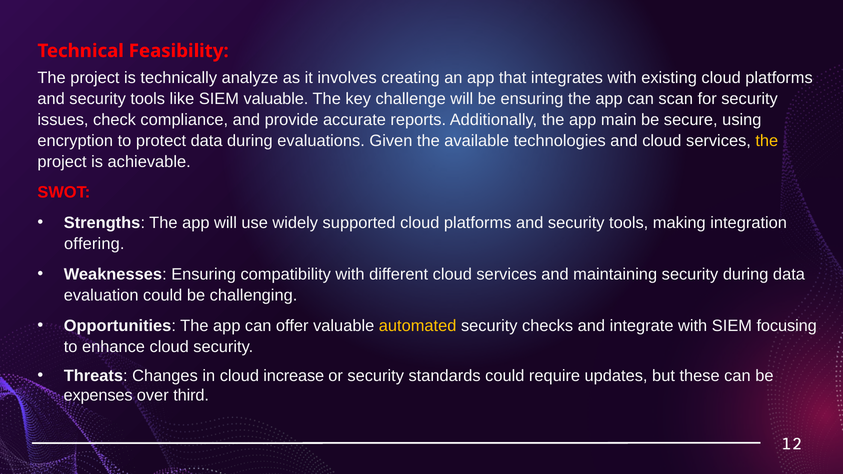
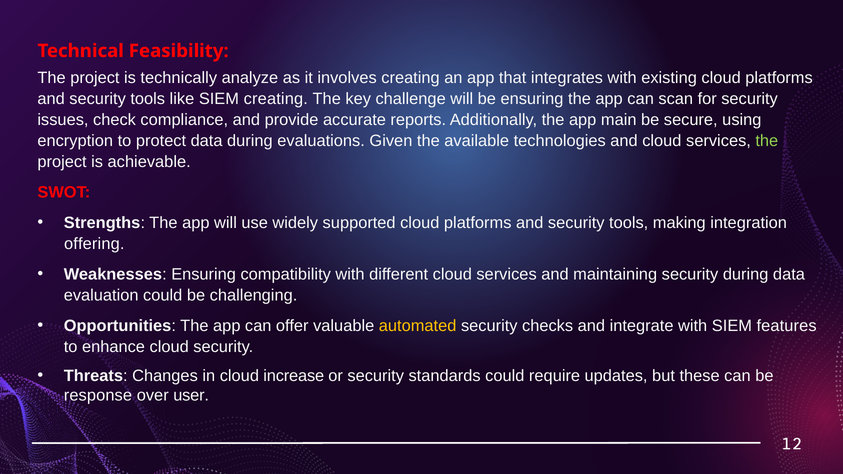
SIEM valuable: valuable -> creating (276, 99)
the colour: yellow -> light green (767, 141)
focusing: focusing -> features (787, 326)
expenses: expenses -> response (98, 396)
third: third -> user (191, 396)
